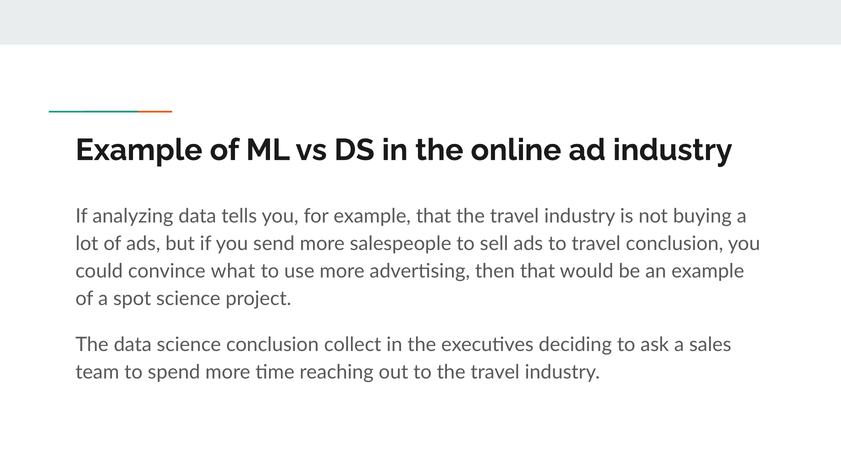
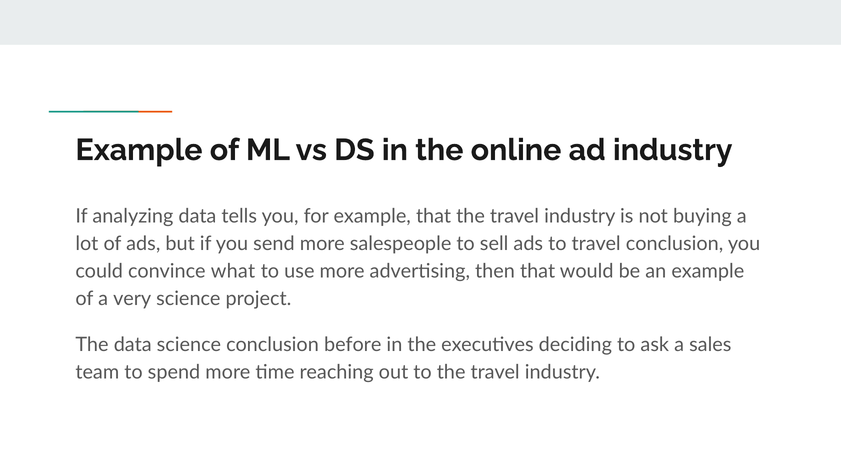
spot: spot -> very (132, 299)
collect: collect -> before (353, 345)
